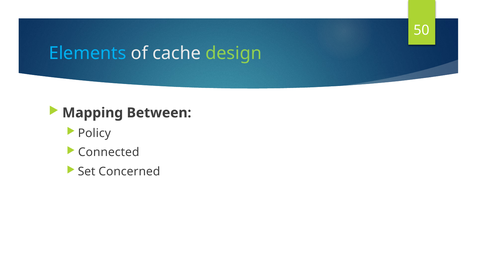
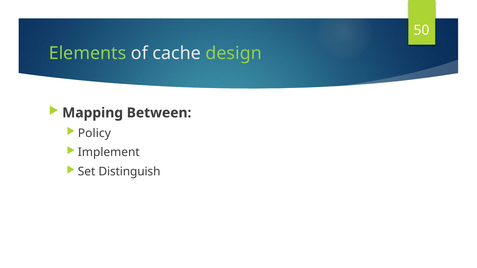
Elements colour: light blue -> light green (87, 53)
Connected: Connected -> Implement (109, 153)
Concerned: Concerned -> Distinguish (129, 172)
